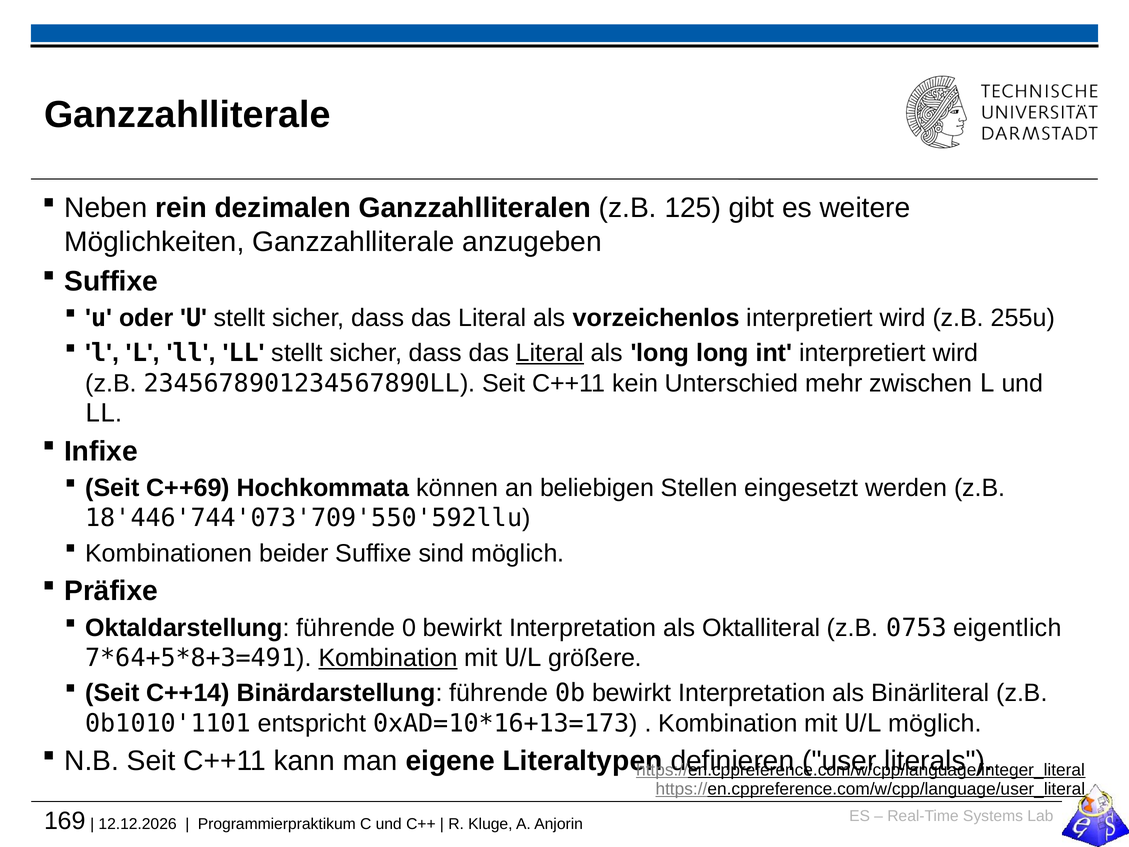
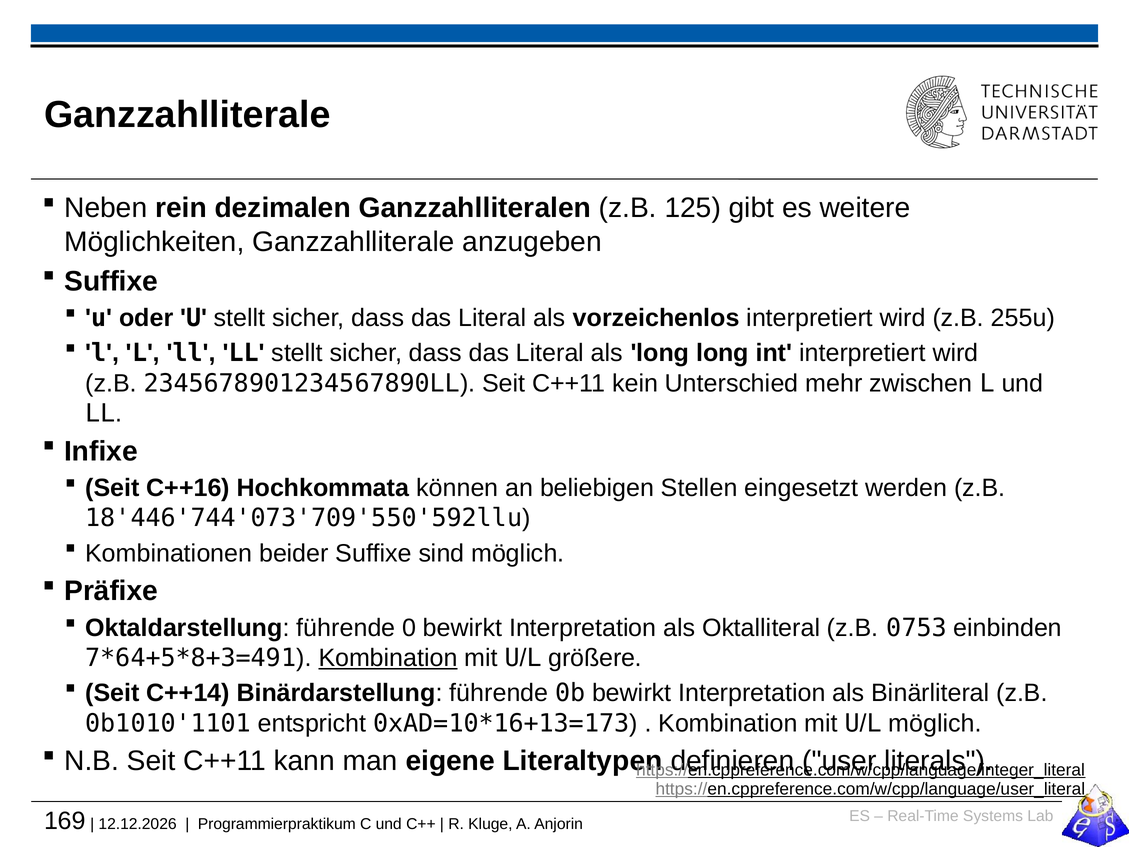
Literal underline: present -> none (550, 353)
C++69: C++69 -> C++16 (188, 488)
eigentlich: eigentlich -> einbinden (1008, 628)
